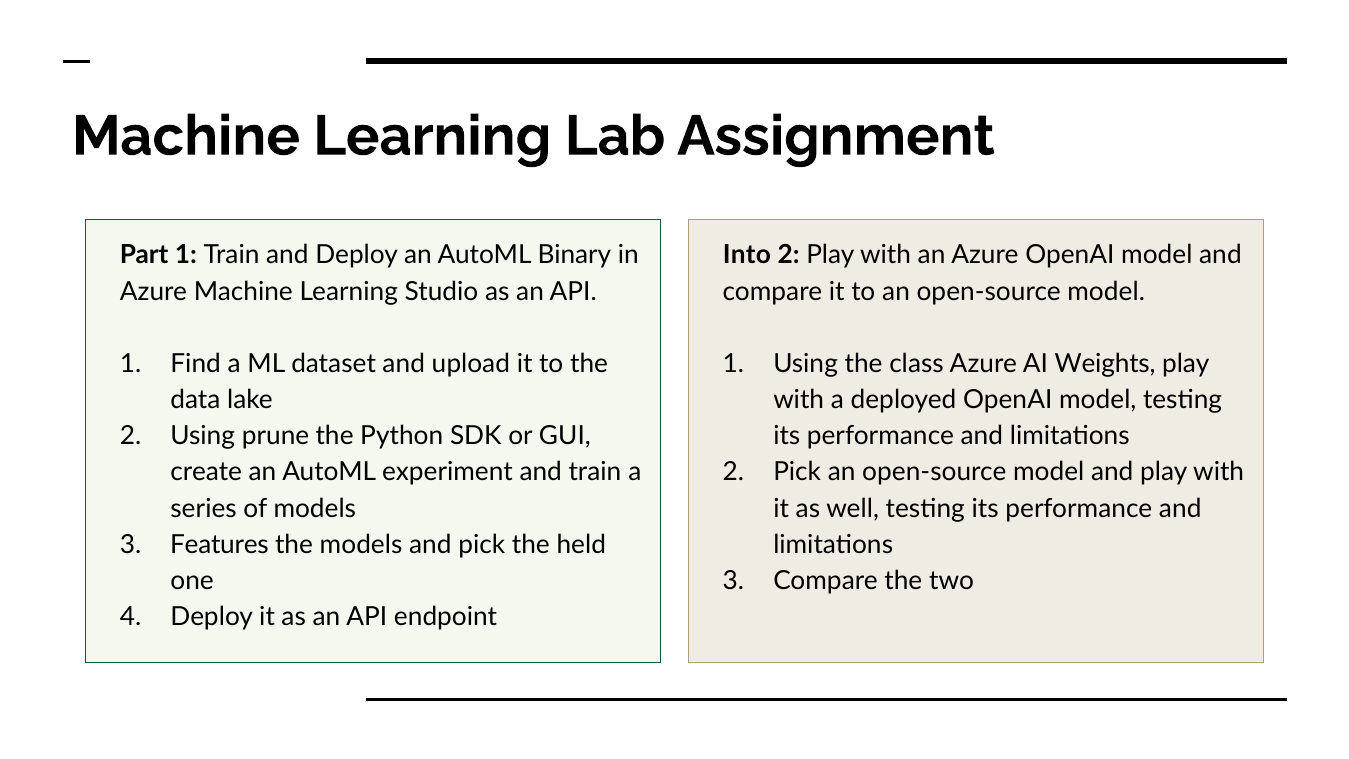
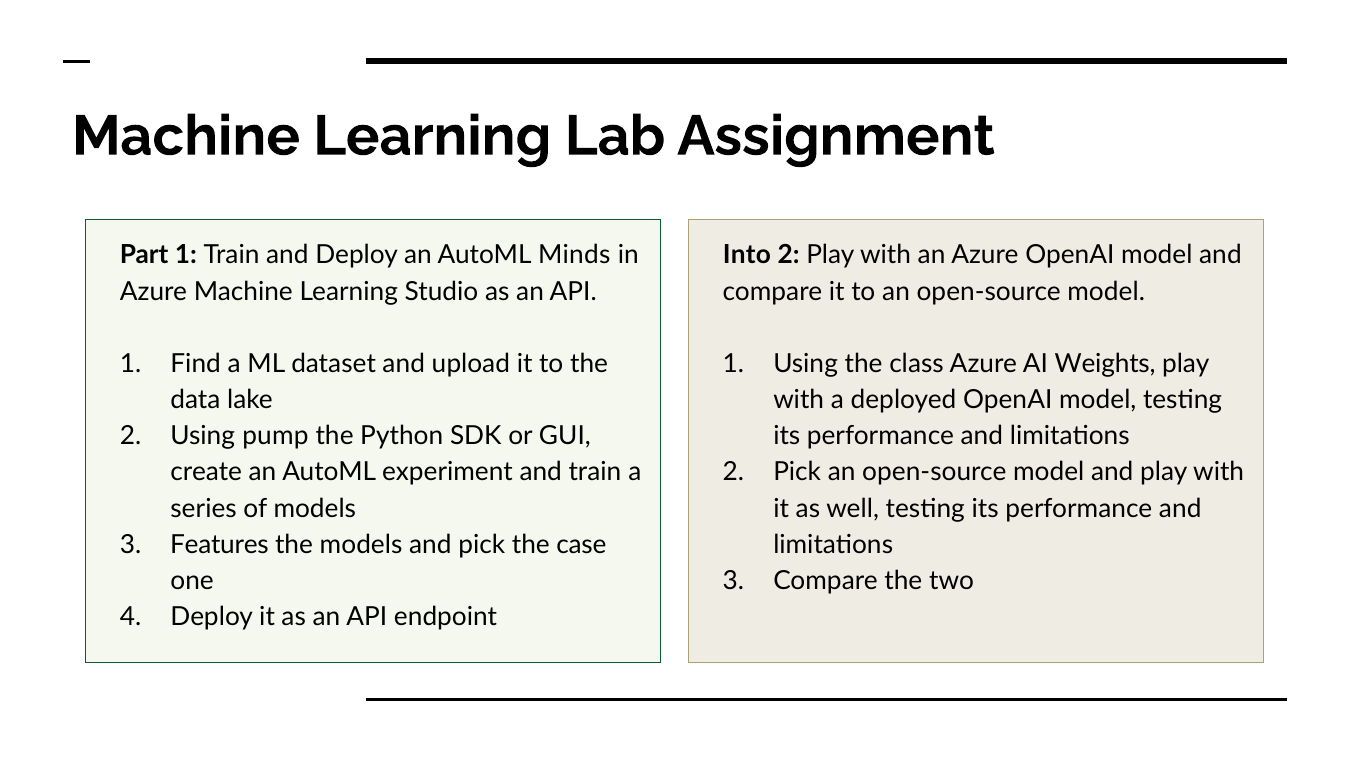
Binary: Binary -> Minds (574, 255)
prune: prune -> pump (275, 436)
held: held -> case (581, 544)
